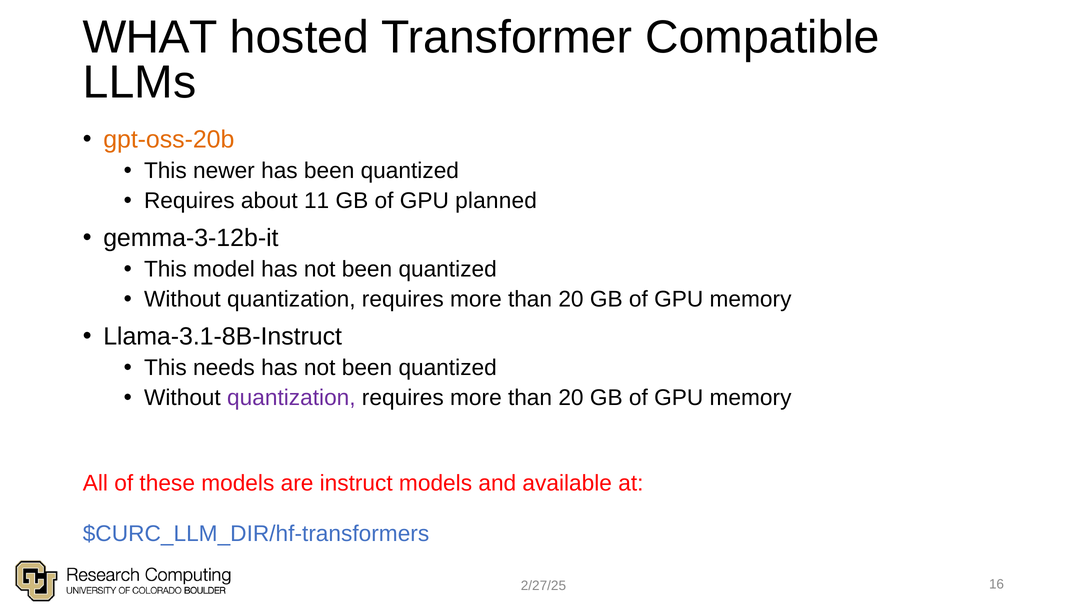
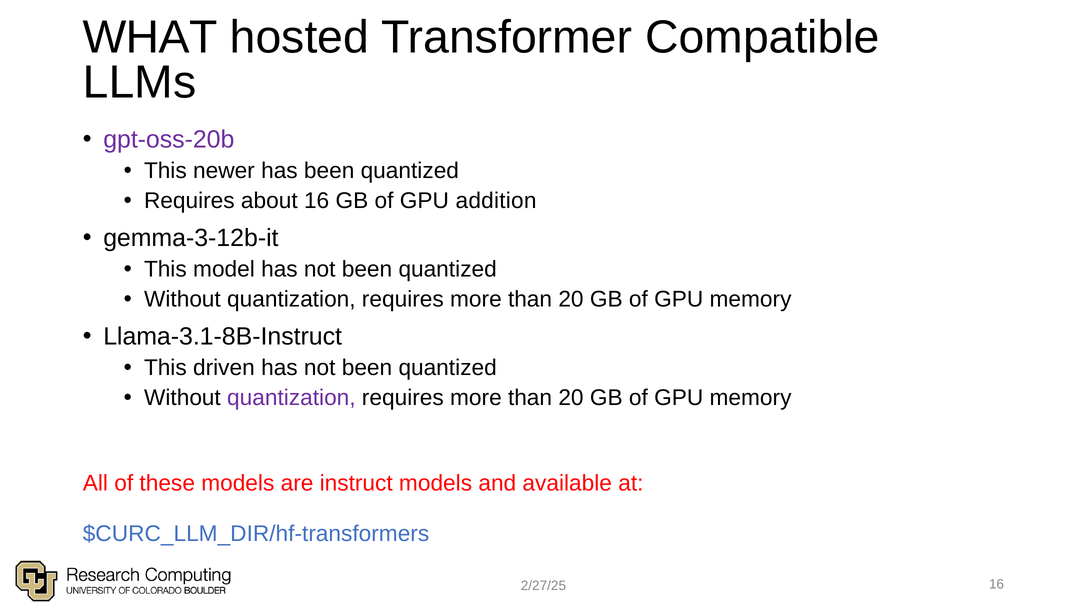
gpt-oss-20b colour: orange -> purple (169, 139)
about 11: 11 -> 16 (317, 201)
planned: planned -> addition (496, 201)
needs: needs -> driven (224, 368)
